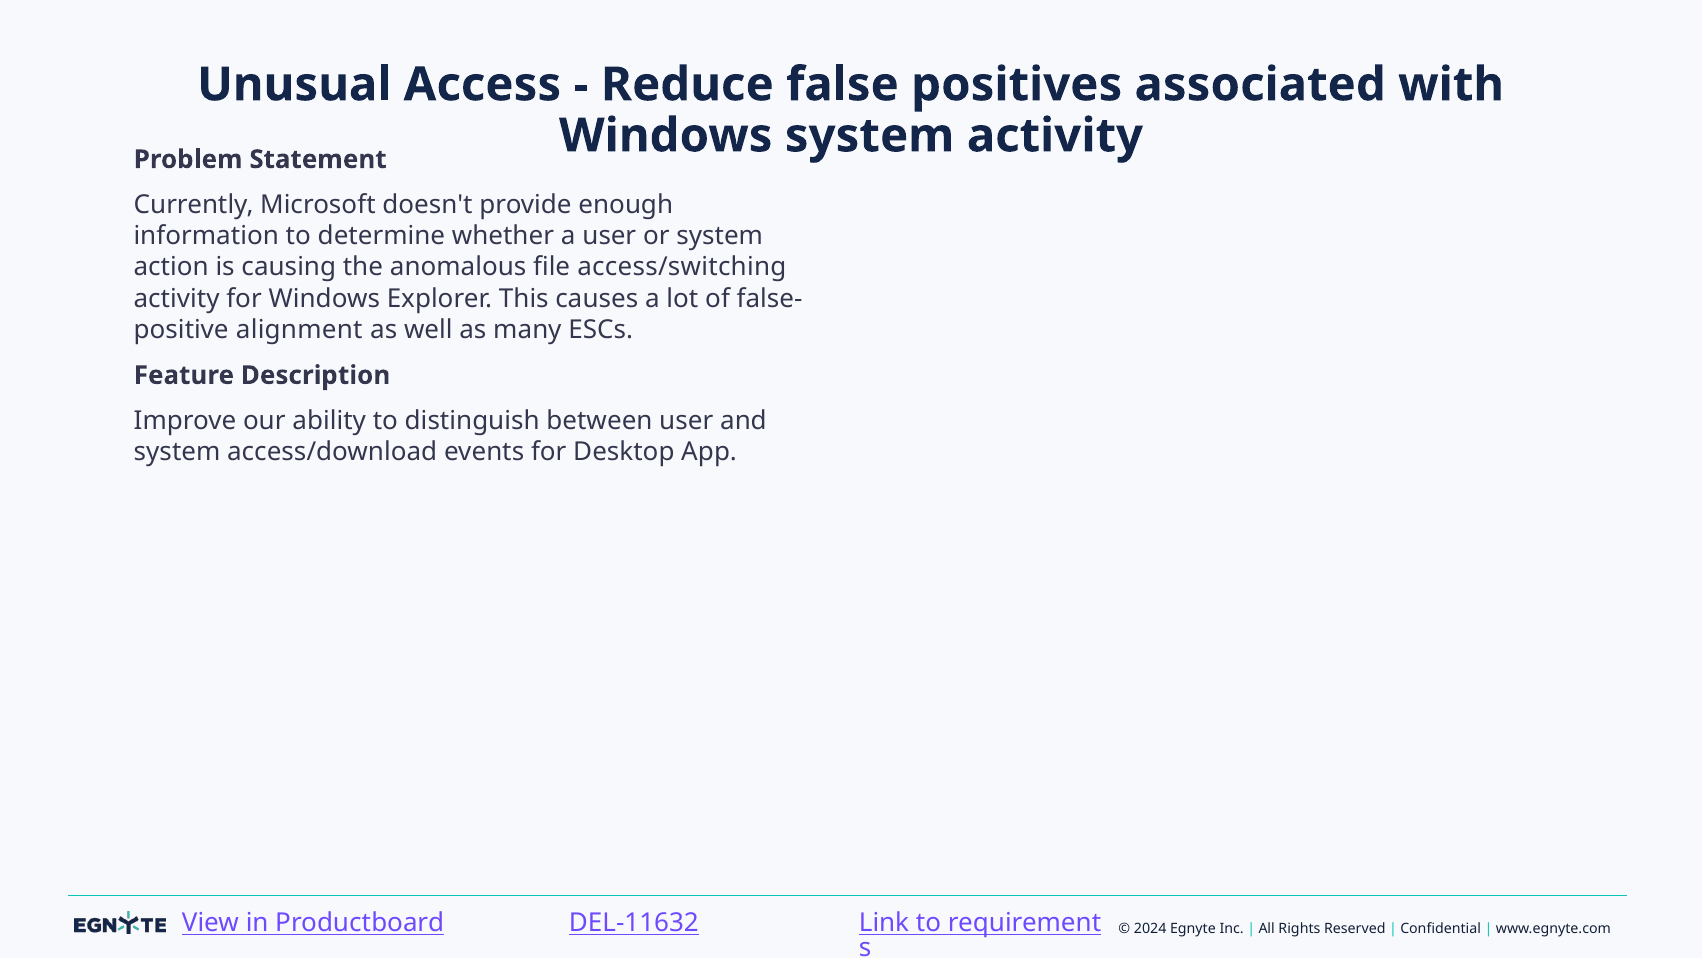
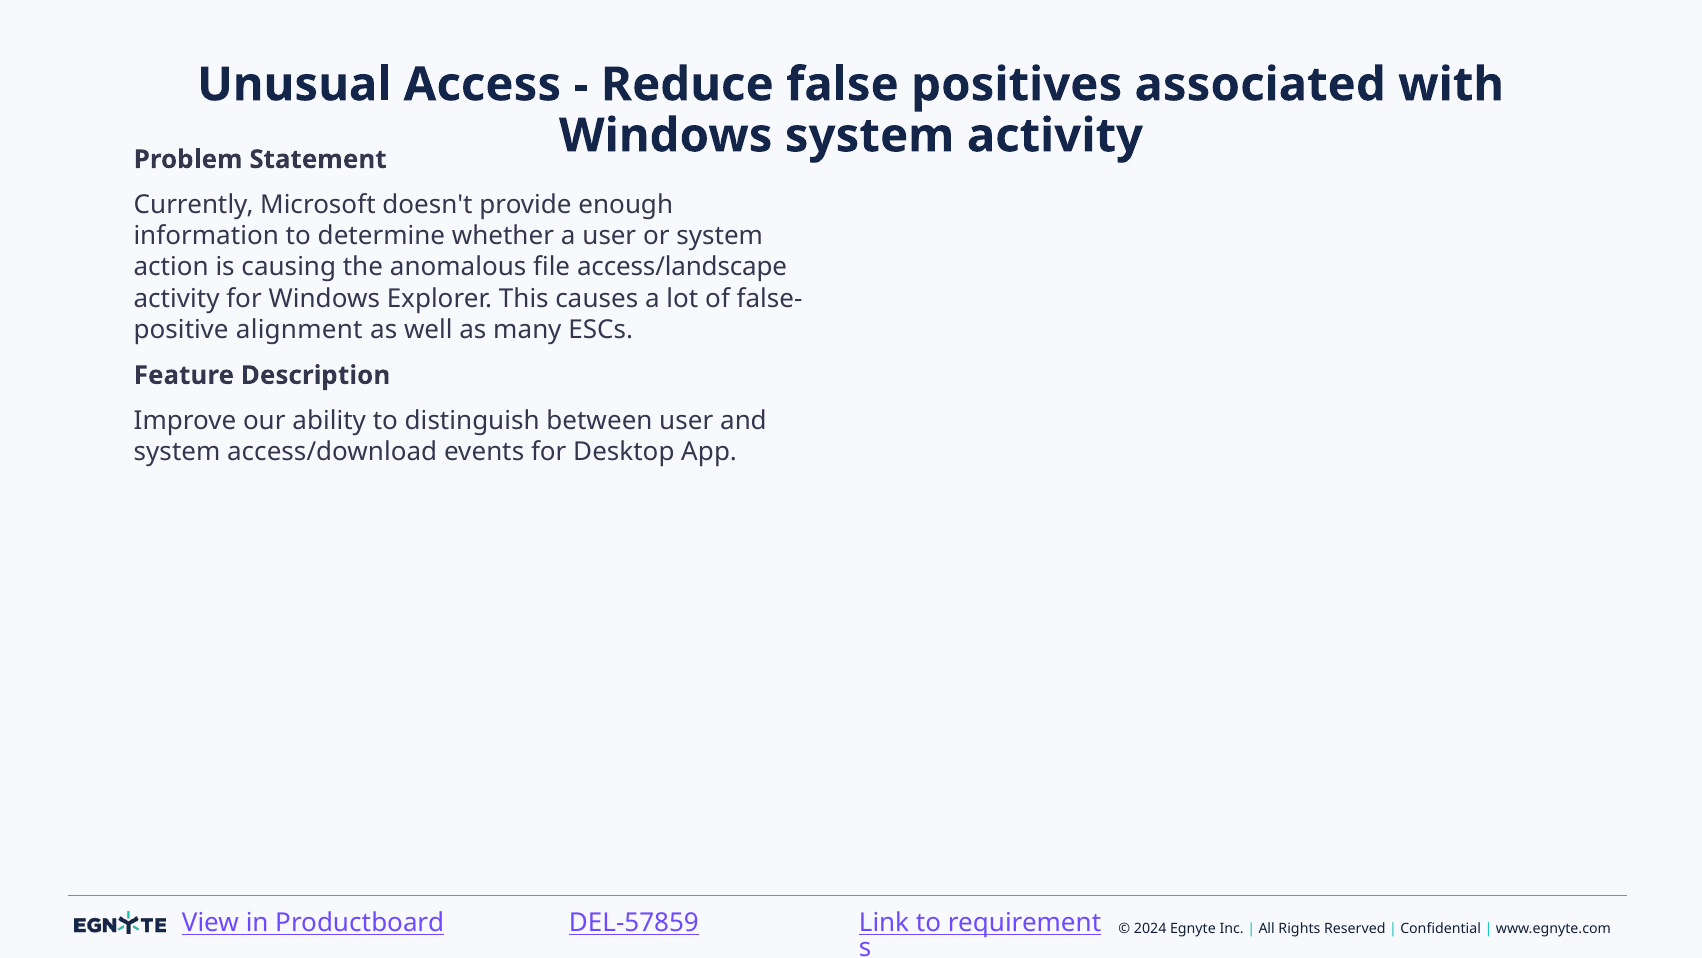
access/switching: access/switching -> access/landscape (682, 267)
DEL-11632: DEL-11632 -> DEL-57859 (634, 922)
